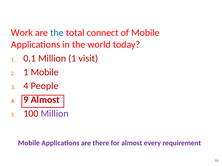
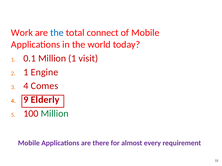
1 Mobile: Mobile -> Engine (45, 72)
People: People -> Comes (45, 86)
9 Almost: Almost -> Elderly (45, 100)
Million colour: purple -> green (55, 114)
